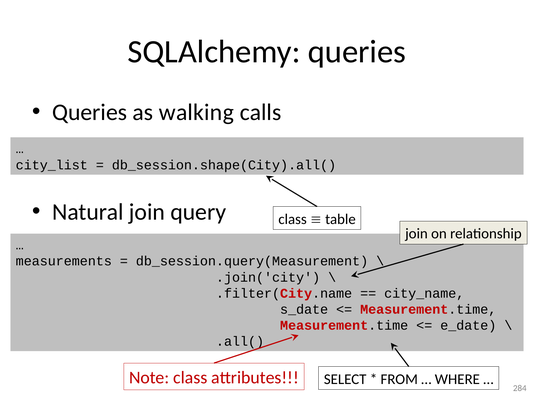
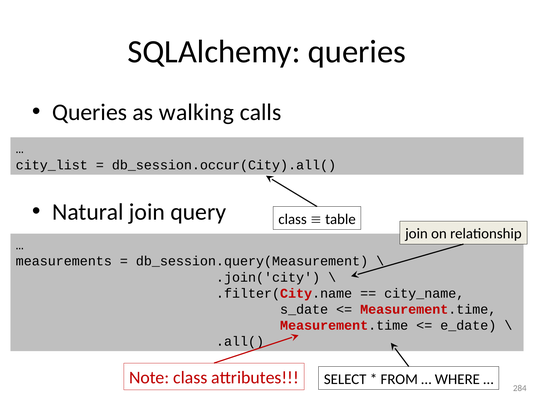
db_session.shape(City).all(: db_session.shape(City).all( -> db_session.occur(City).all( (224, 165)
